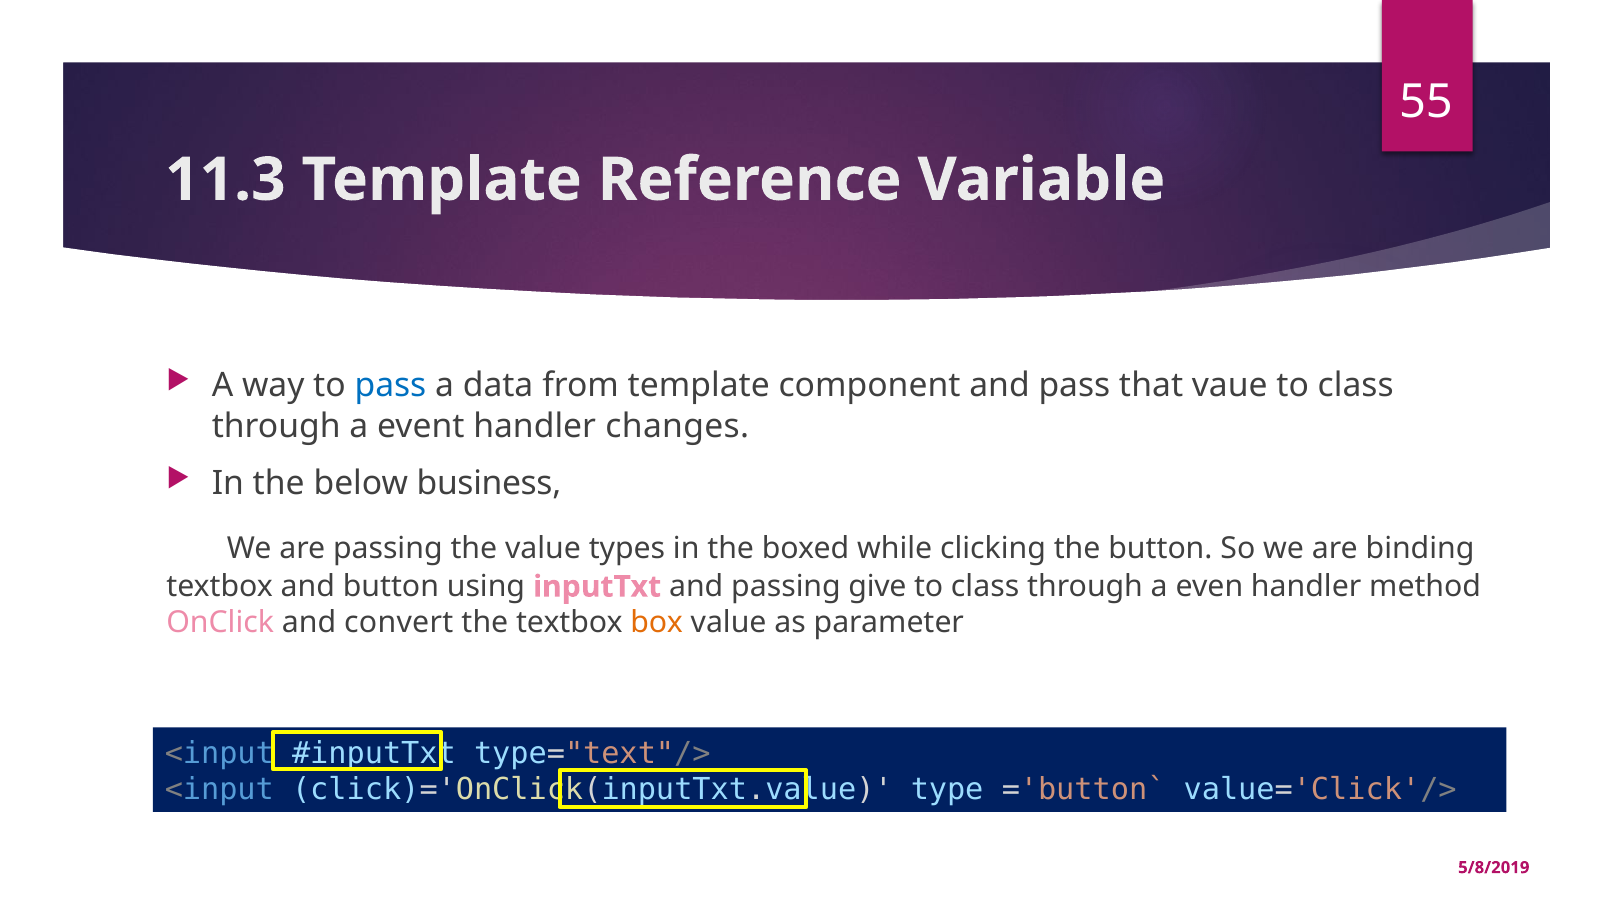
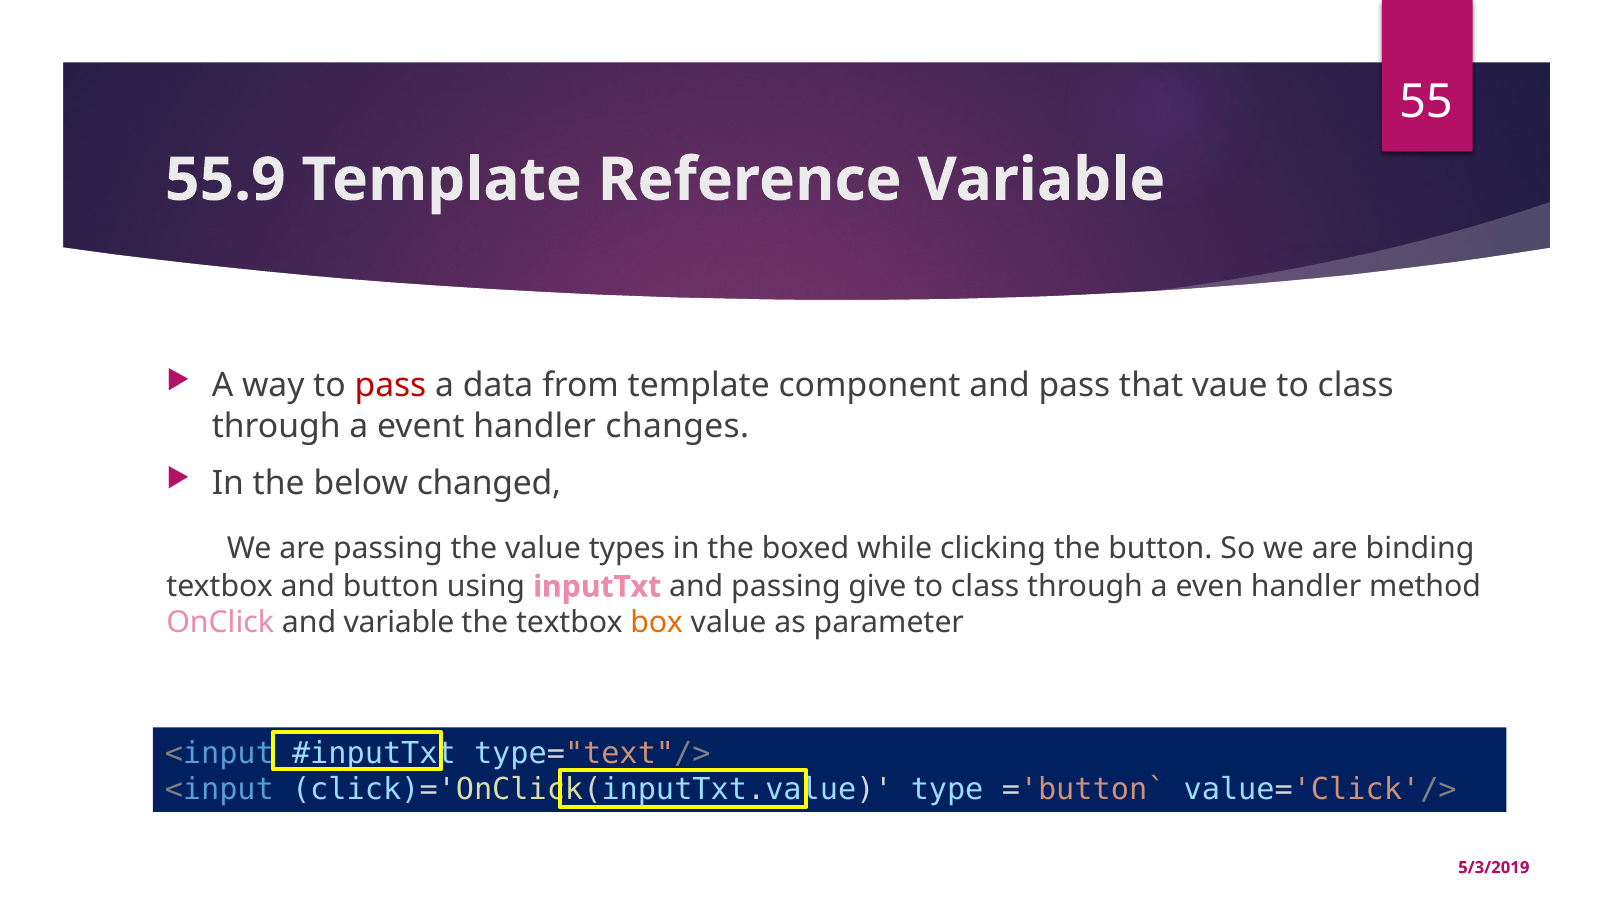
11.3: 11.3 -> 55.9 (225, 180)
pass colour: blue -> red (390, 386)
business: business -> changed (489, 483)
and convert: convert -> variable (399, 623)
5/8/2019: 5/8/2019 -> 5/3/2019 (1494, 867)
